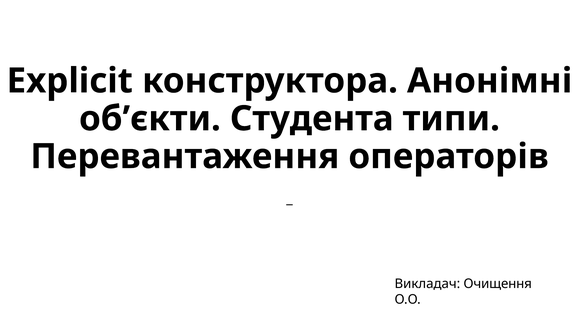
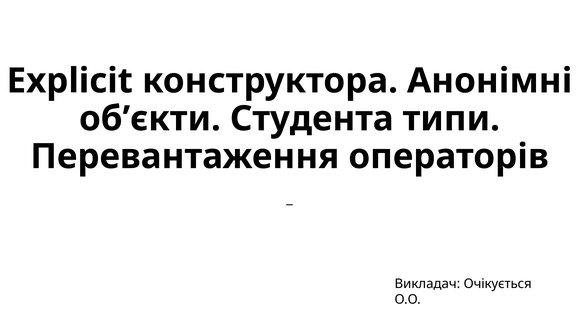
Очищення: Очищення -> Очікується (498, 283)
